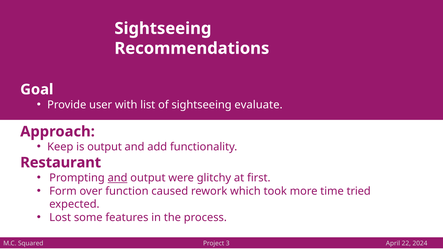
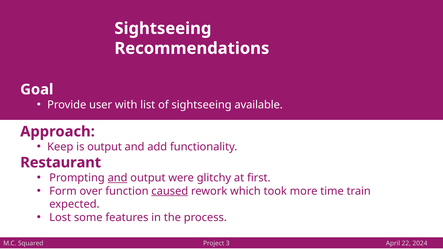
evaluate: evaluate -> available (259, 105)
caused underline: none -> present (170, 191)
tried: tried -> train (359, 191)
